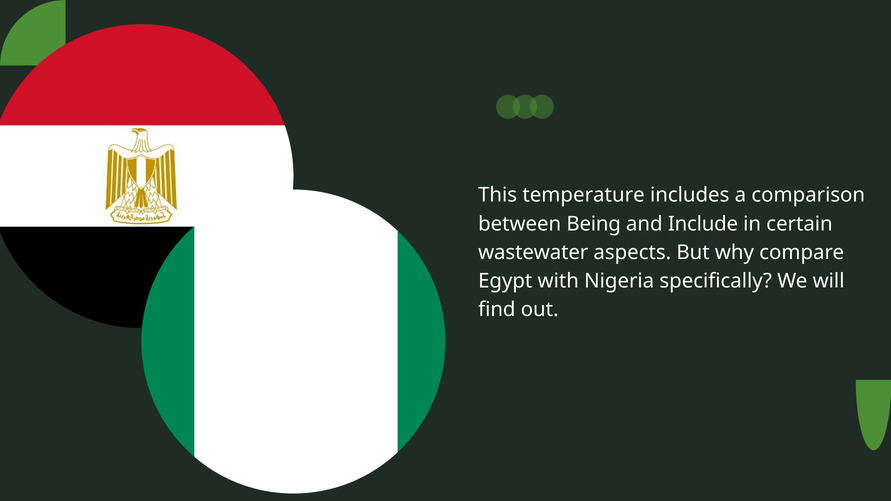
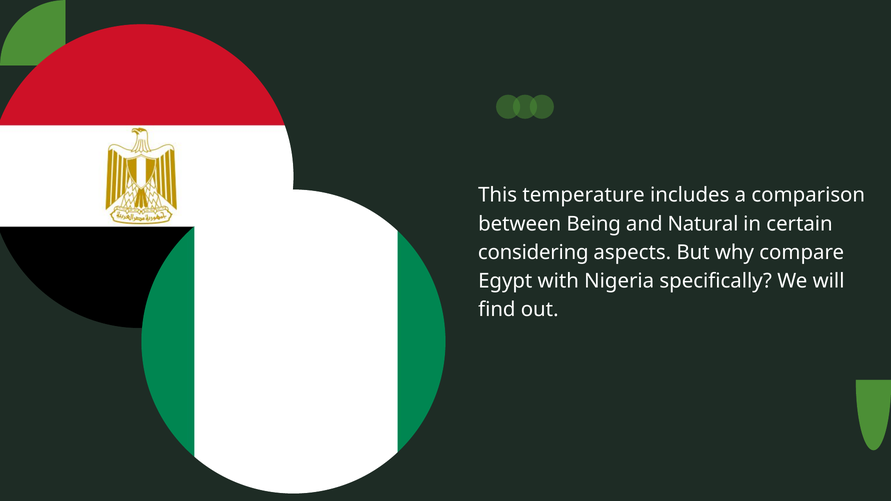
Include: Include -> Natural (703, 224)
wastewater: wastewater -> considering (533, 252)
